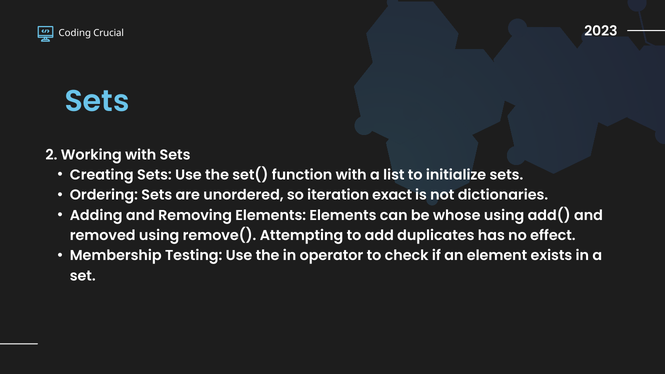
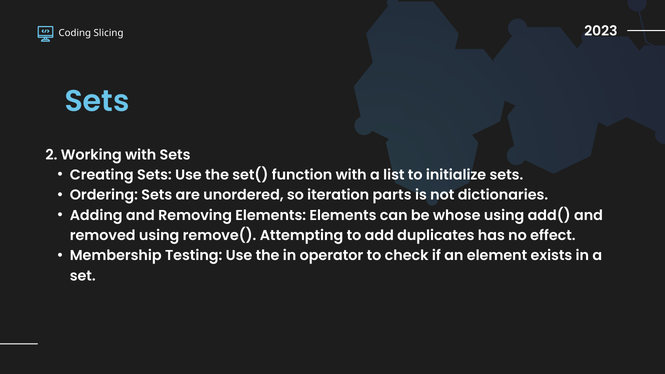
Crucial: Crucial -> Slicing (109, 33)
exact: exact -> parts (392, 195)
